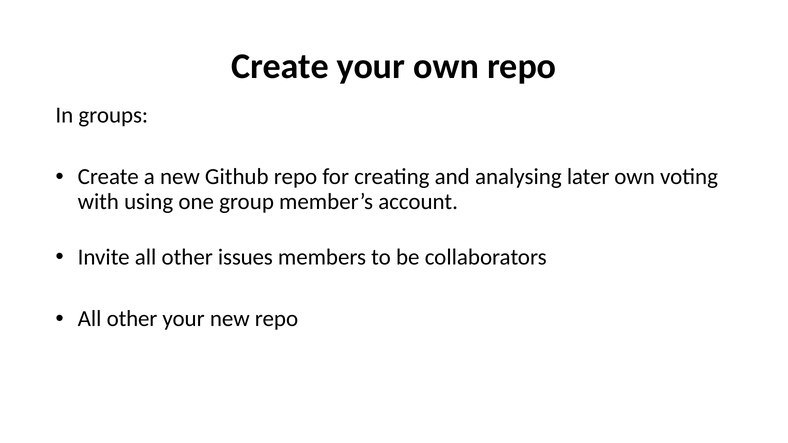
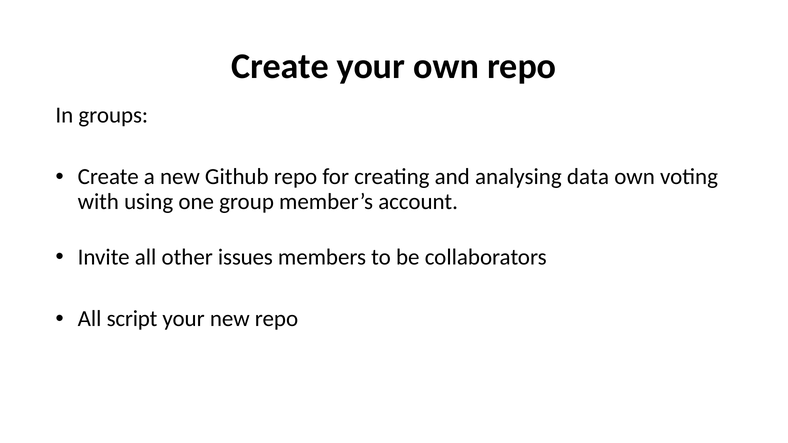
later: later -> data (588, 177)
other: other -> script (132, 319)
